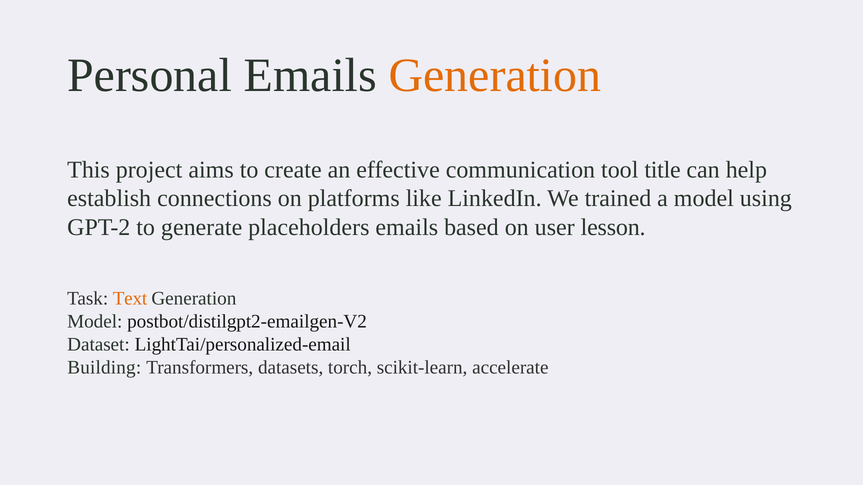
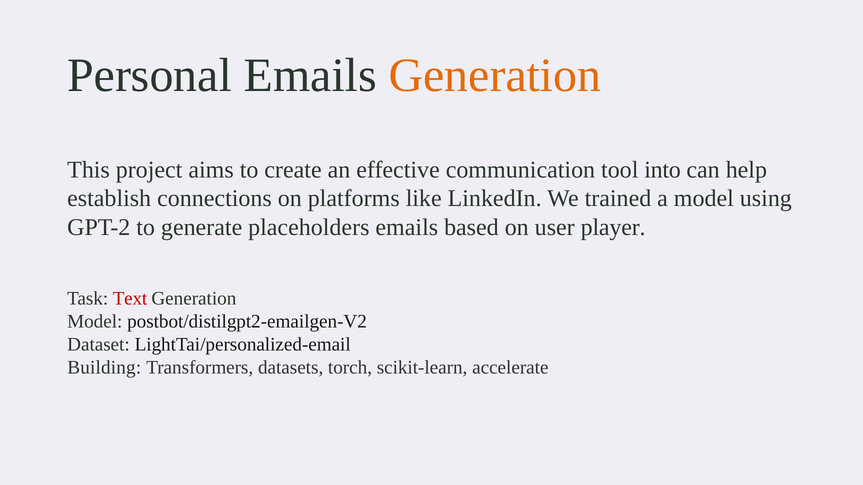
title: title -> into (663, 170)
lesson: lesson -> player (613, 227)
Text colour: orange -> red (130, 299)
